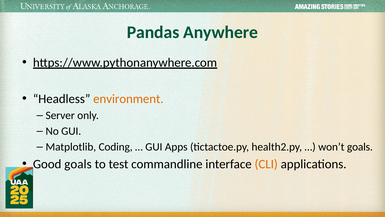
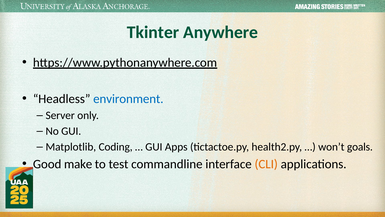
Pandas: Pandas -> Tkinter (153, 32)
environment colour: orange -> blue (128, 99)
Good goals: goals -> make (78, 164)
